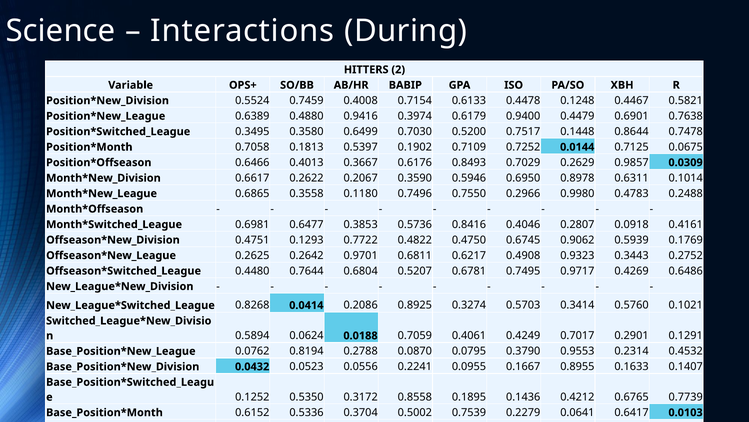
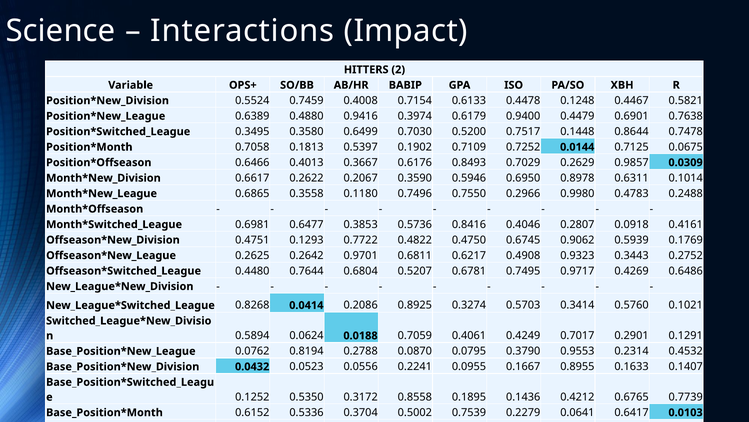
During: During -> Impact (406, 31)
